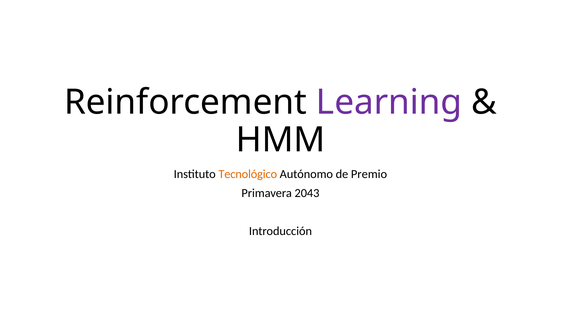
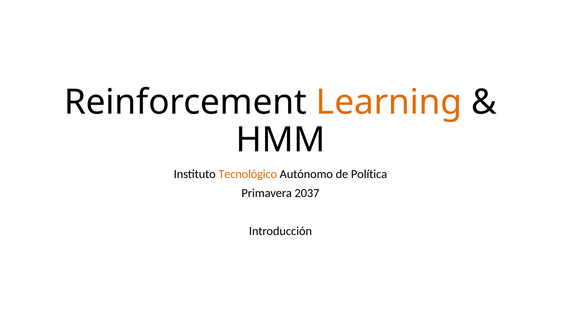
Learning colour: purple -> orange (389, 102)
Premio: Premio -> Política (369, 174)
2043: 2043 -> 2037 (307, 194)
